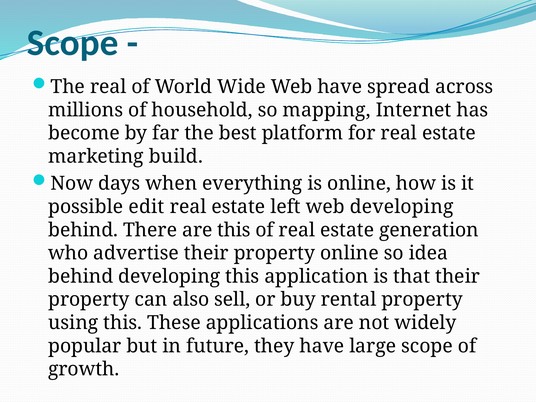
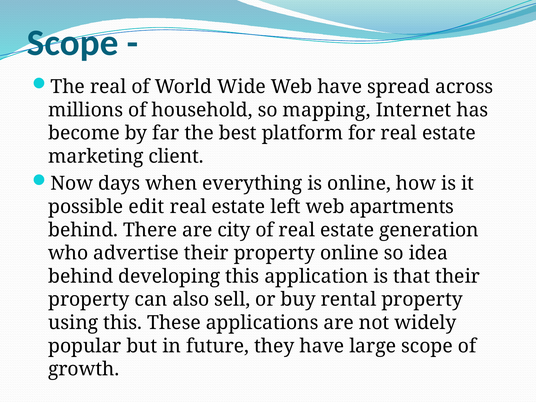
build: build -> client (176, 156)
web developing: developing -> apartments (402, 207)
are this: this -> city (234, 230)
